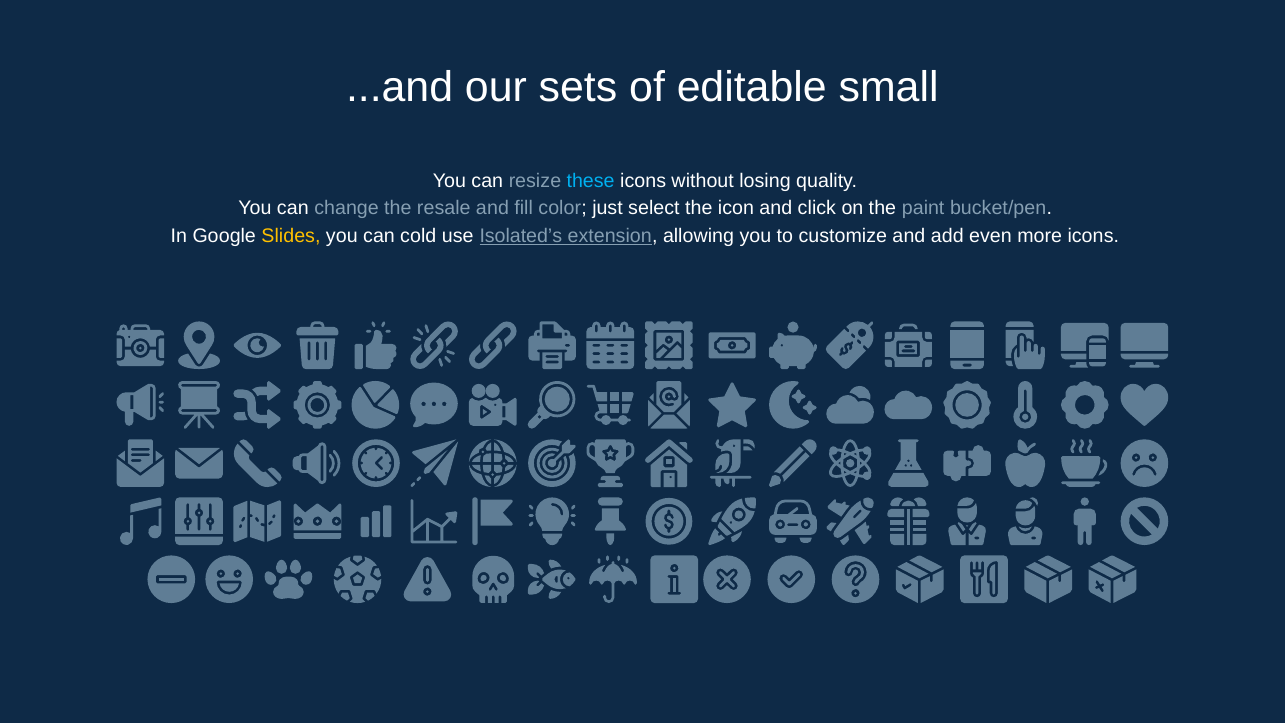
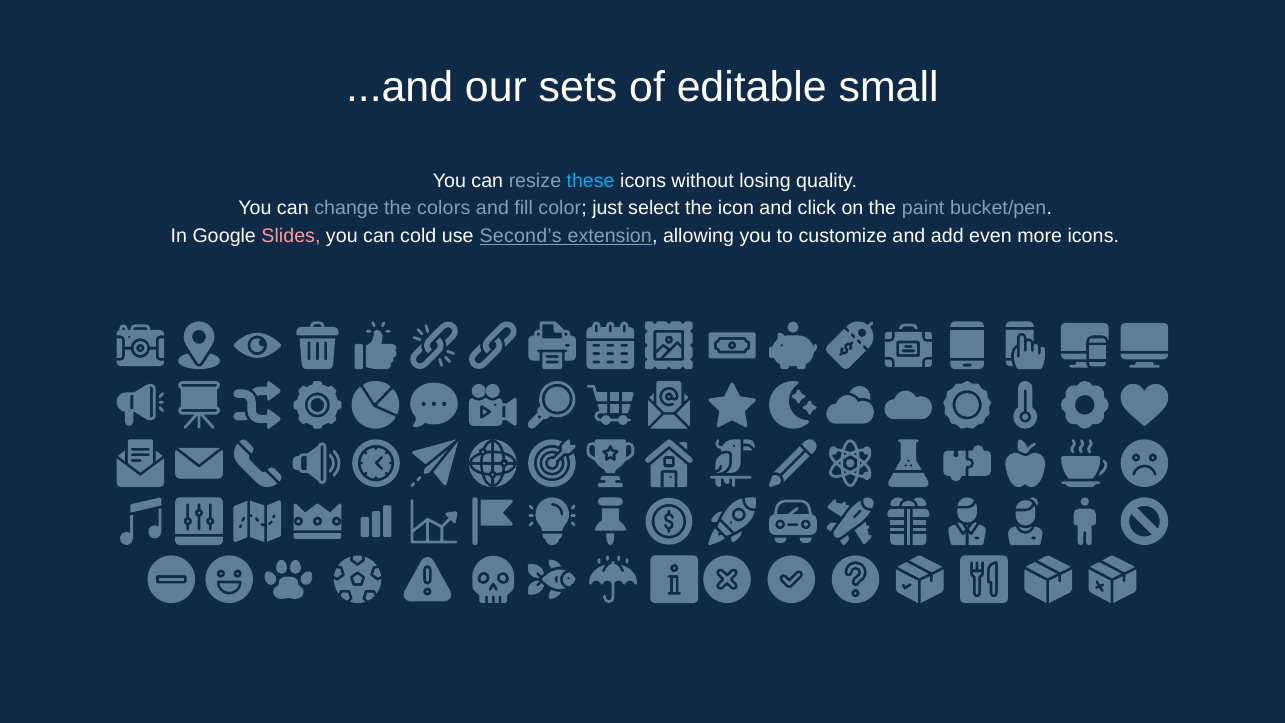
resale: resale -> colors (444, 208)
Slides colour: yellow -> pink (291, 235)
Isolated’s: Isolated’s -> Second’s (521, 235)
